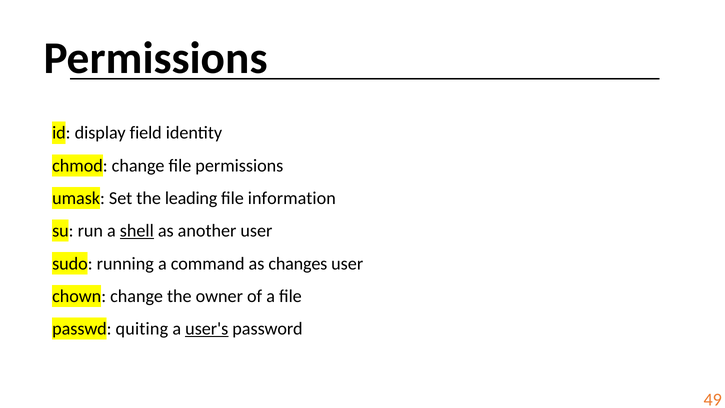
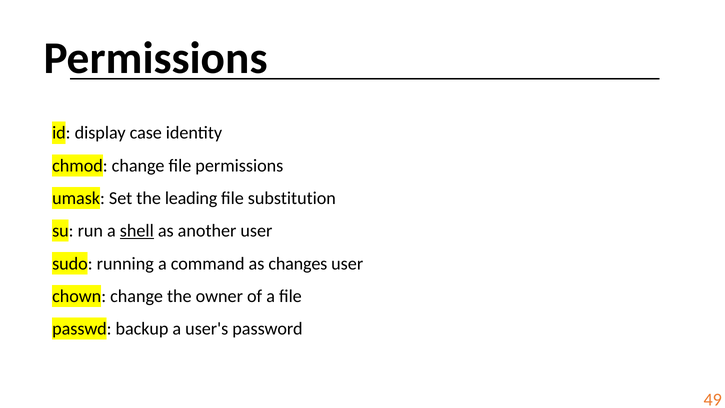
field: field -> case (146, 133)
information: information -> substitution (292, 198)
quiting: quiting -> backup (142, 329)
user's underline: present -> none (207, 329)
